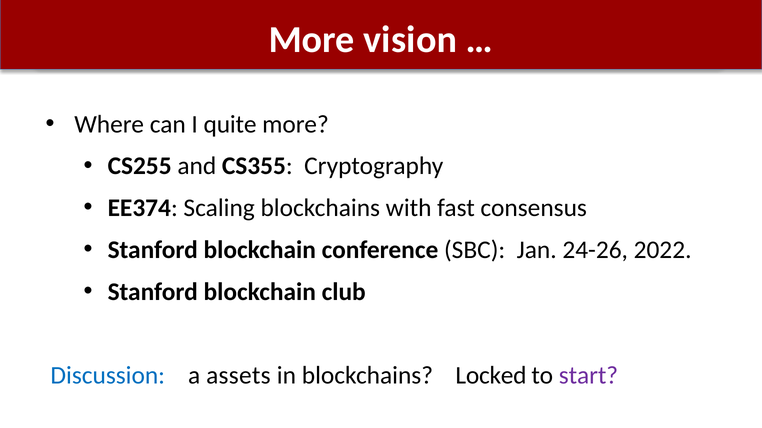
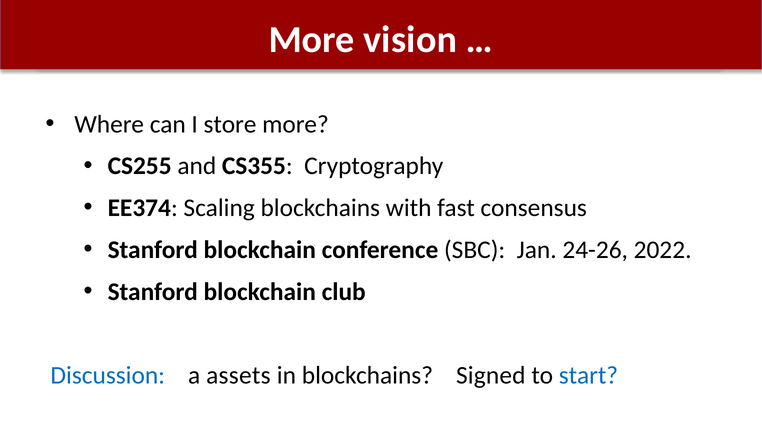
quite: quite -> store (230, 124)
Locked: Locked -> Signed (491, 376)
start colour: purple -> blue (588, 376)
